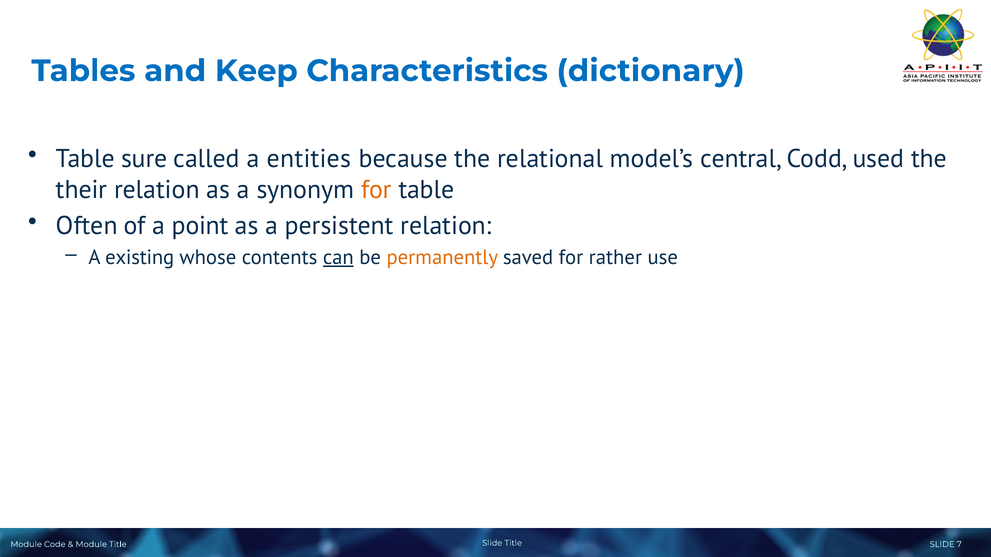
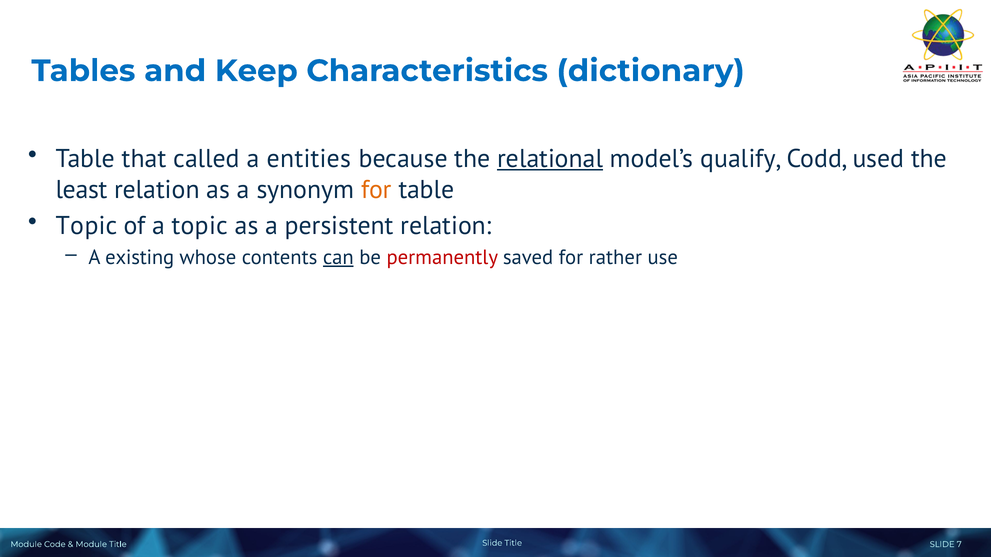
sure: sure -> that (144, 159)
relational underline: none -> present (550, 159)
central: central -> qualify (741, 159)
their: their -> least (82, 190)
Often: Often -> Topic (87, 226)
a point: point -> topic (200, 226)
permanently colour: orange -> red (442, 258)
